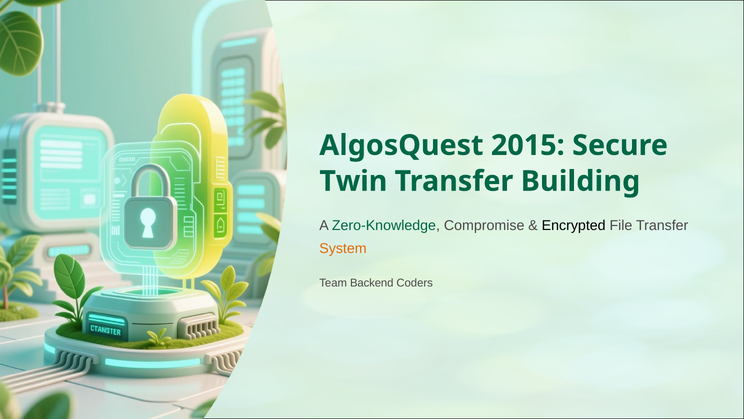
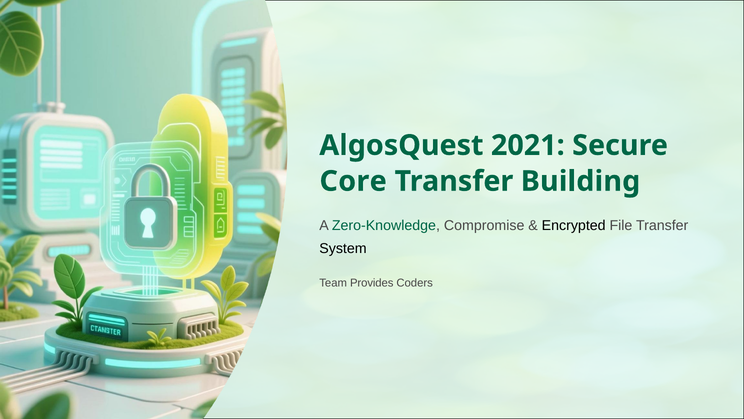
2015: 2015 -> 2021 (528, 145)
Twin: Twin -> Core (353, 181)
System colour: orange -> black (343, 248)
Backend: Backend -> Provides (372, 282)
